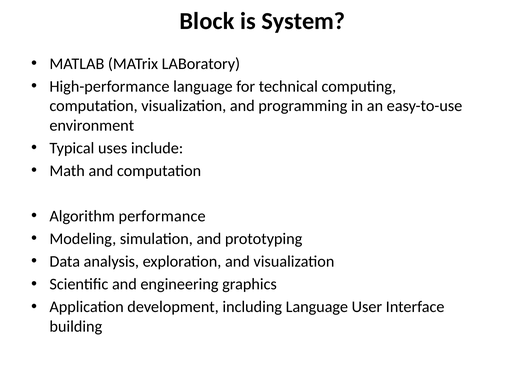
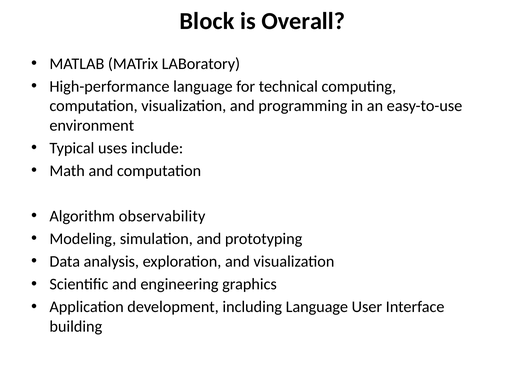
System: System -> Overall (303, 21)
performance: performance -> observability (162, 216)
